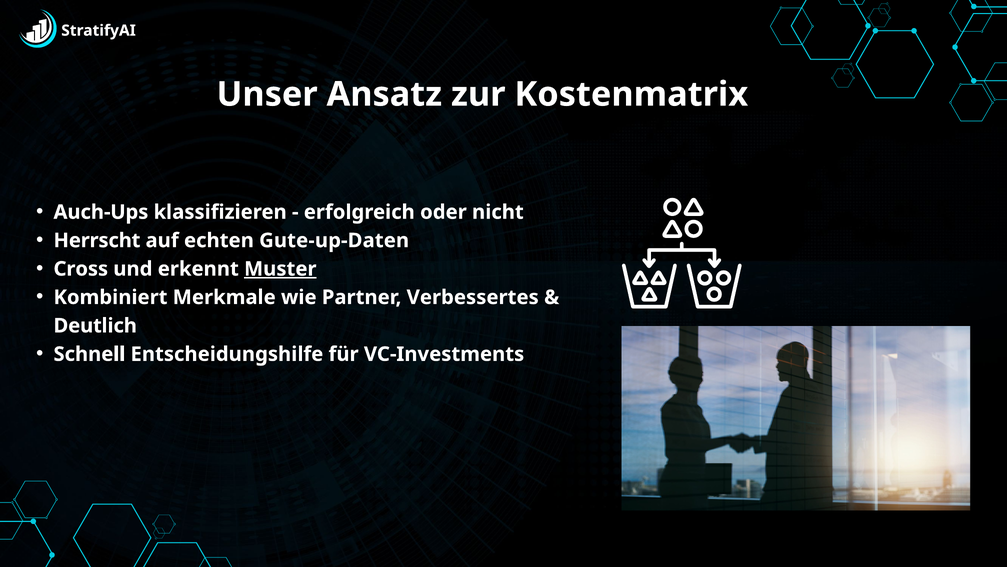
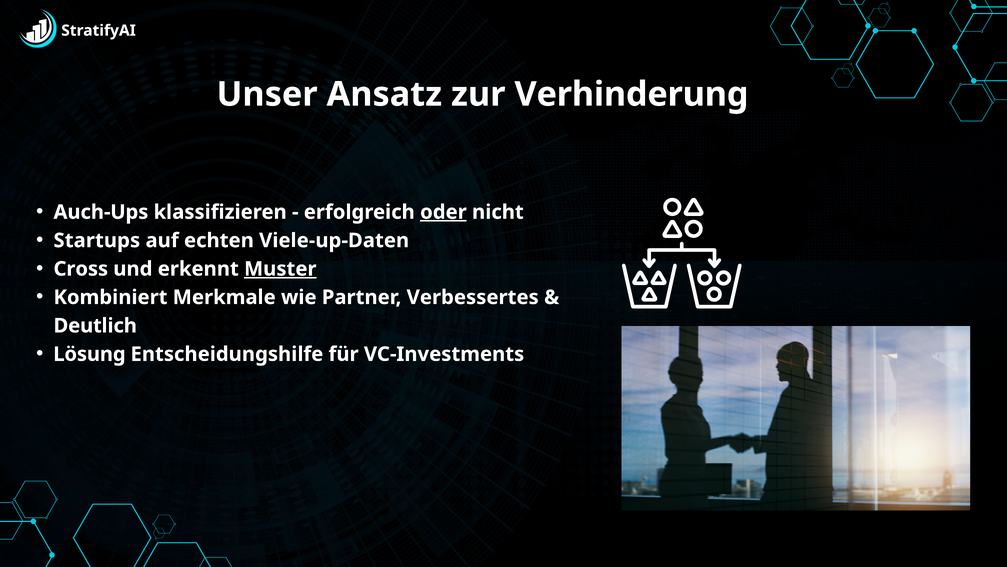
Kostenmatrix: Kostenmatrix -> Verhinderung (631, 94)
oder underline: none -> present (443, 212)
Herrscht: Herrscht -> Startups (97, 240)
Gute-up-Daten: Gute-up-Daten -> Viele-up-Daten (334, 240)
Schnell: Schnell -> Lösung (89, 354)
